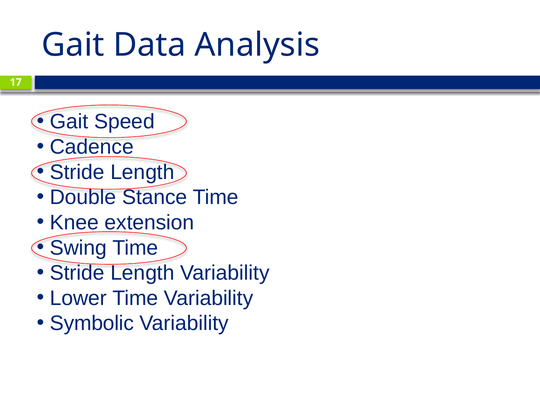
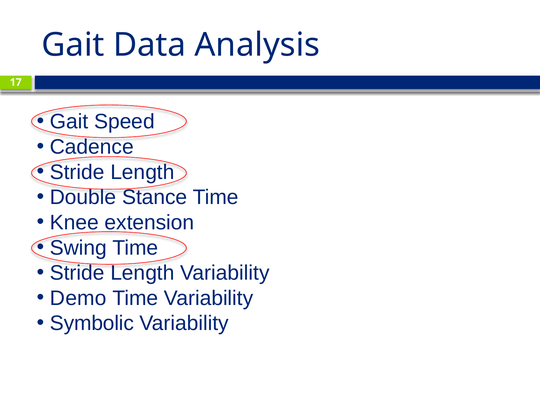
Lower: Lower -> Demo (78, 298)
